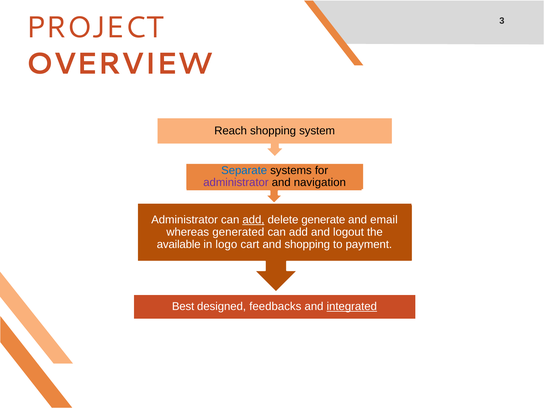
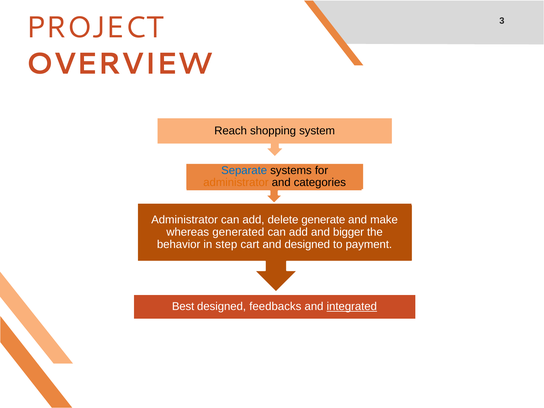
administrator colour: purple -> orange (236, 183)
navigation: navigation -> categories (320, 183)
add underline: present -> none (253, 220)
email: email -> make (384, 220)
logout: logout -> bigger (349, 232)
available: available -> behavior (179, 244)
logo: logo -> step (226, 244)
and shopping: shopping -> designed (307, 244)
